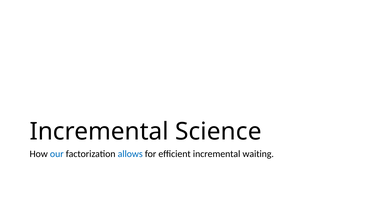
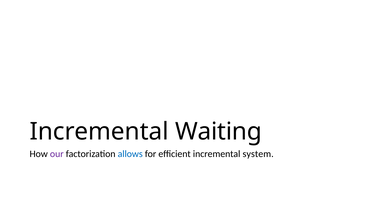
Science: Science -> Waiting (218, 131)
our colour: blue -> purple (57, 154)
waiting: waiting -> system (258, 154)
